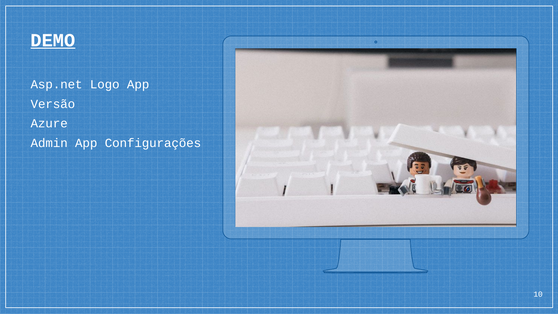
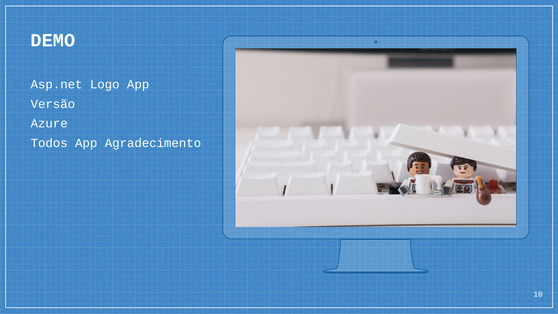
DEMO underline: present -> none (53, 40)
Admin: Admin -> Todos (49, 143)
Configurações: Configurações -> Agradecimento (153, 143)
